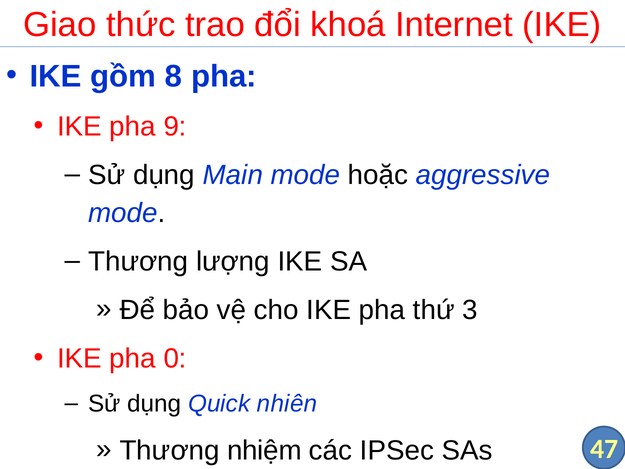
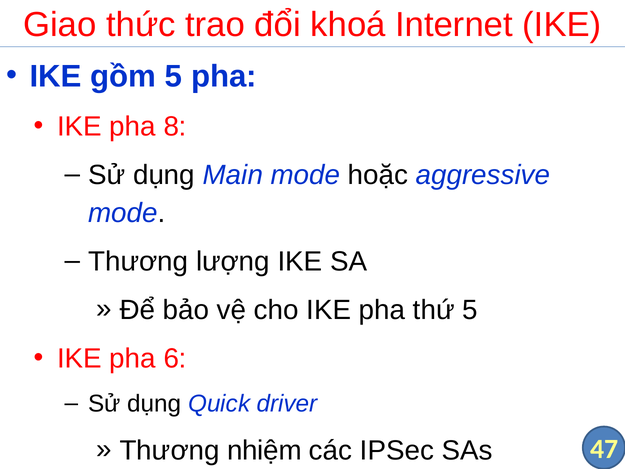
gồm 8: 8 -> 5 (174, 76)
9: 9 -> 8 (175, 126)
thứ 3: 3 -> 5 (470, 310)
0: 0 -> 6 (175, 358)
nhiên: nhiên -> driver (287, 404)
